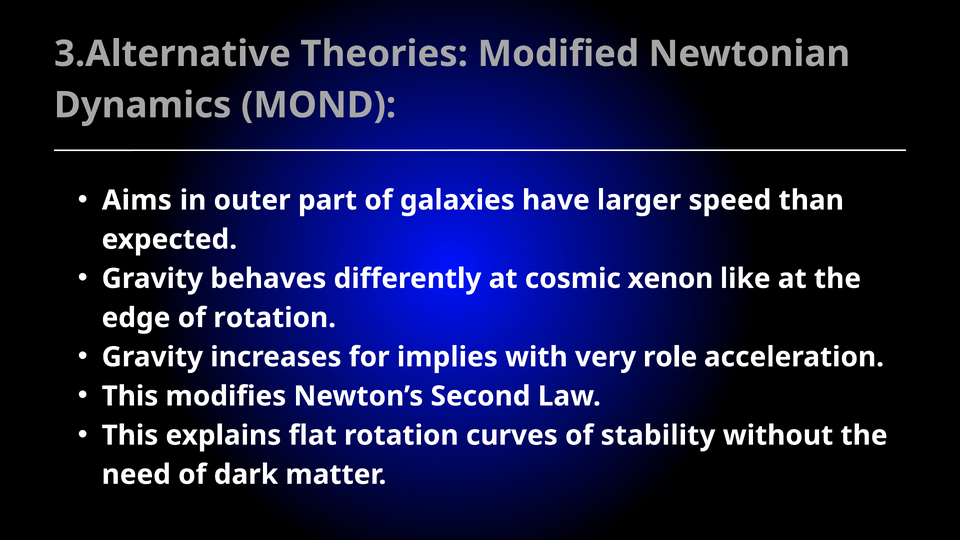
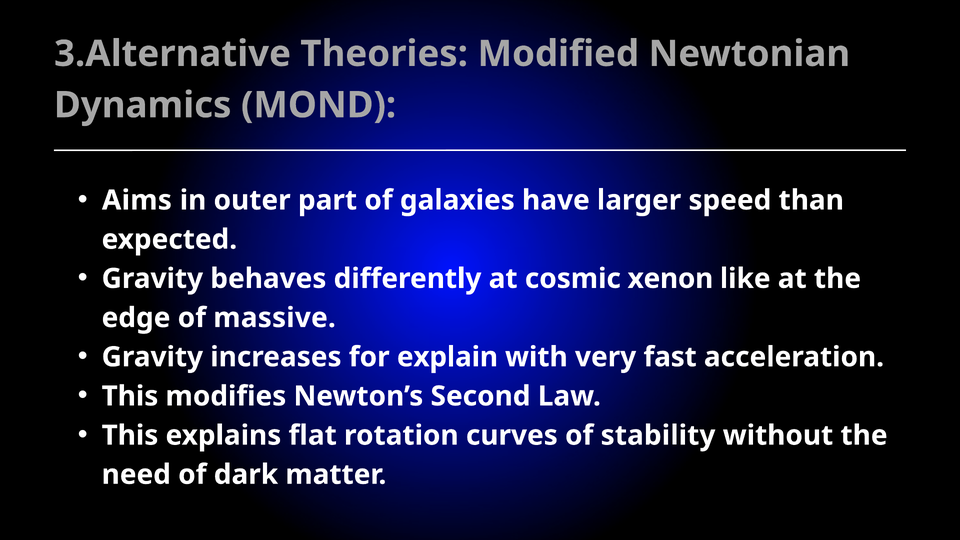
of rotation: rotation -> massive (275, 318)
implies: implies -> explain (447, 357)
role: role -> fast (670, 357)
